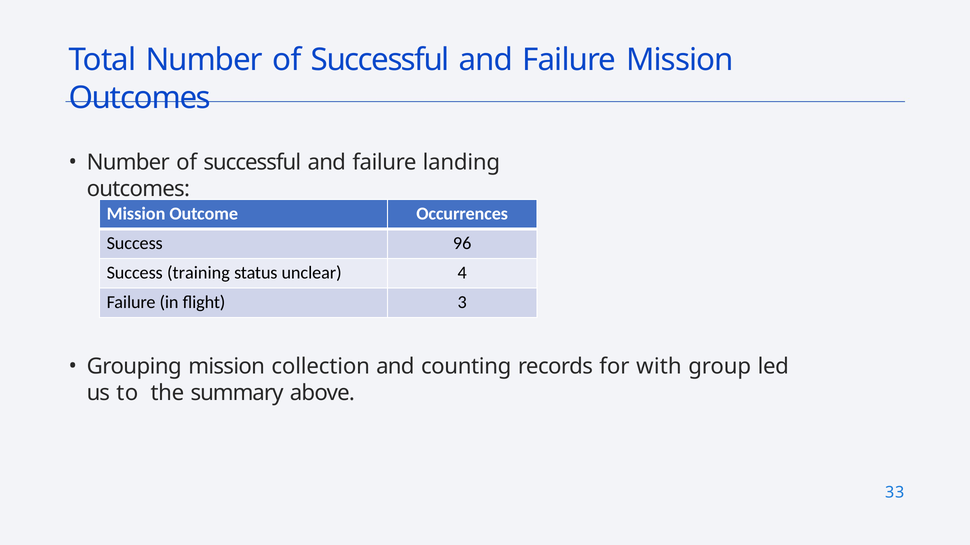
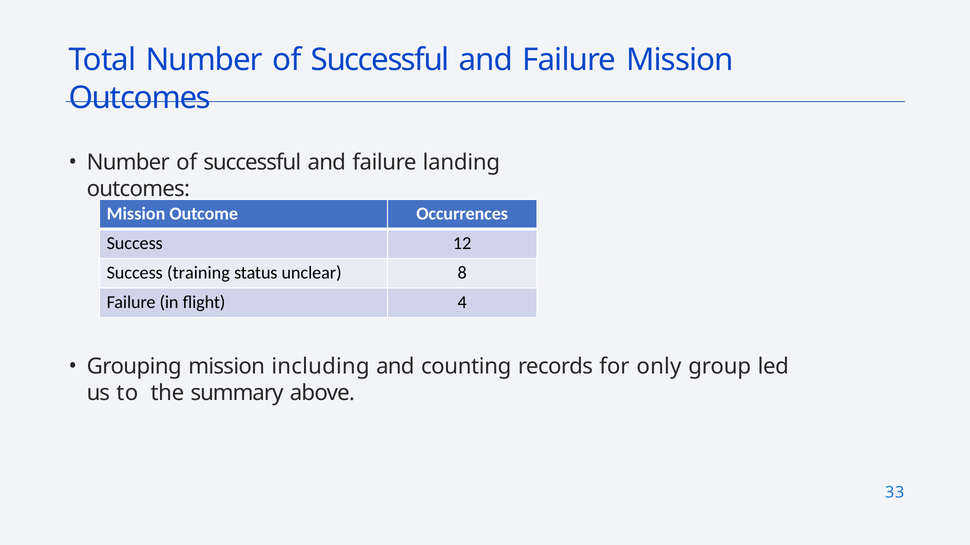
96: 96 -> 12 (462, 243)
4: 4 -> 8 (462, 273)
3: 3 -> 4 (462, 302)
collection: collection -> including (321, 367)
with: with -> only (659, 367)
